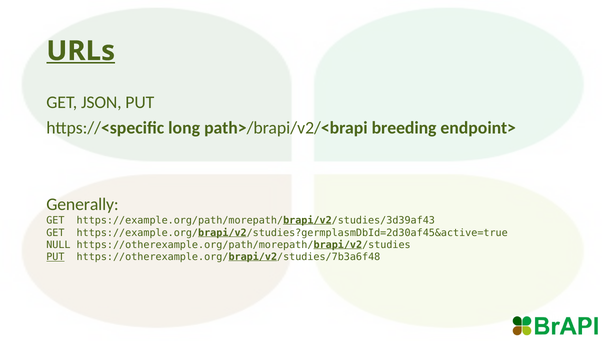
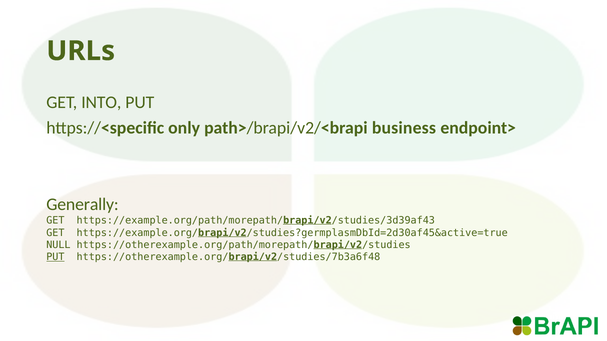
URLs underline: present -> none (81, 51)
JSON: JSON -> INTO (101, 103)
long: long -> only (184, 128)
breeding: breeding -> business (404, 128)
